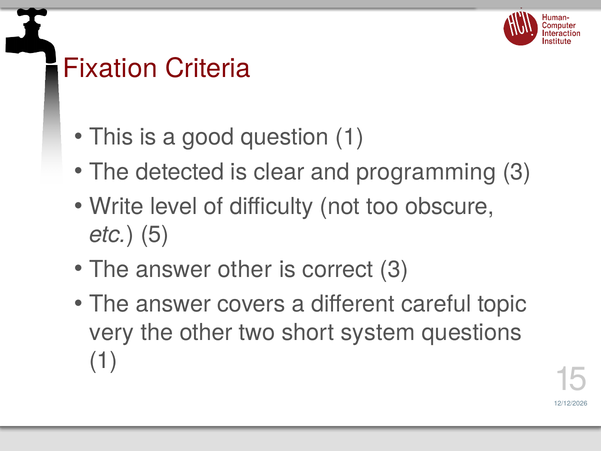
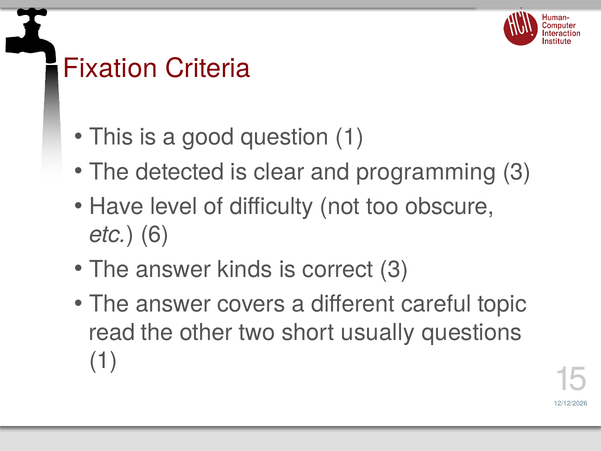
Write: Write -> Have (116, 207)
5: 5 -> 6 (155, 235)
answer other: other -> kinds (245, 269)
very: very -> read (112, 332)
system: system -> usually (378, 332)
